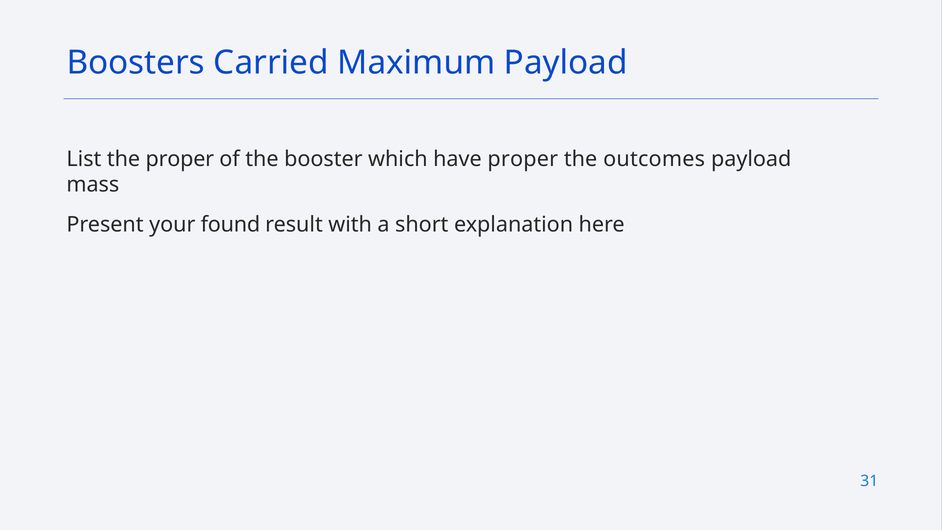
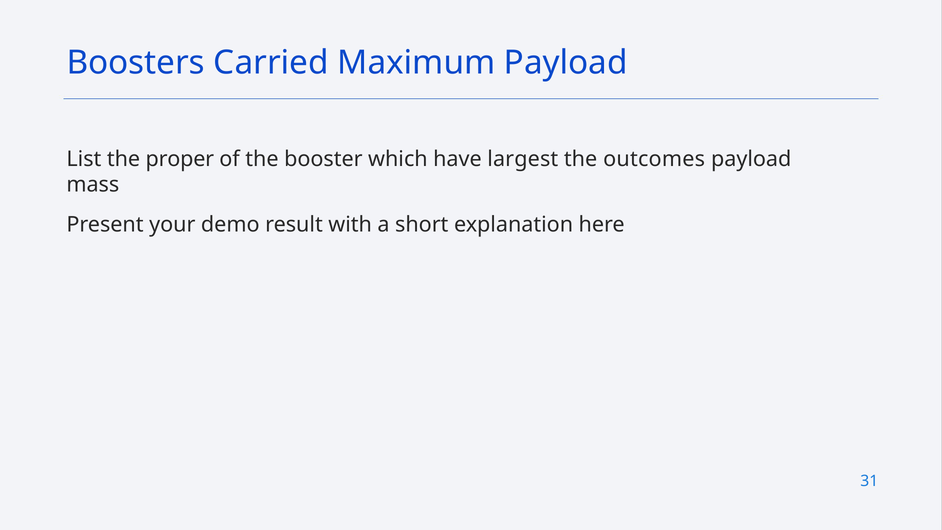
have proper: proper -> largest (523, 159)
found: found -> demo (230, 224)
